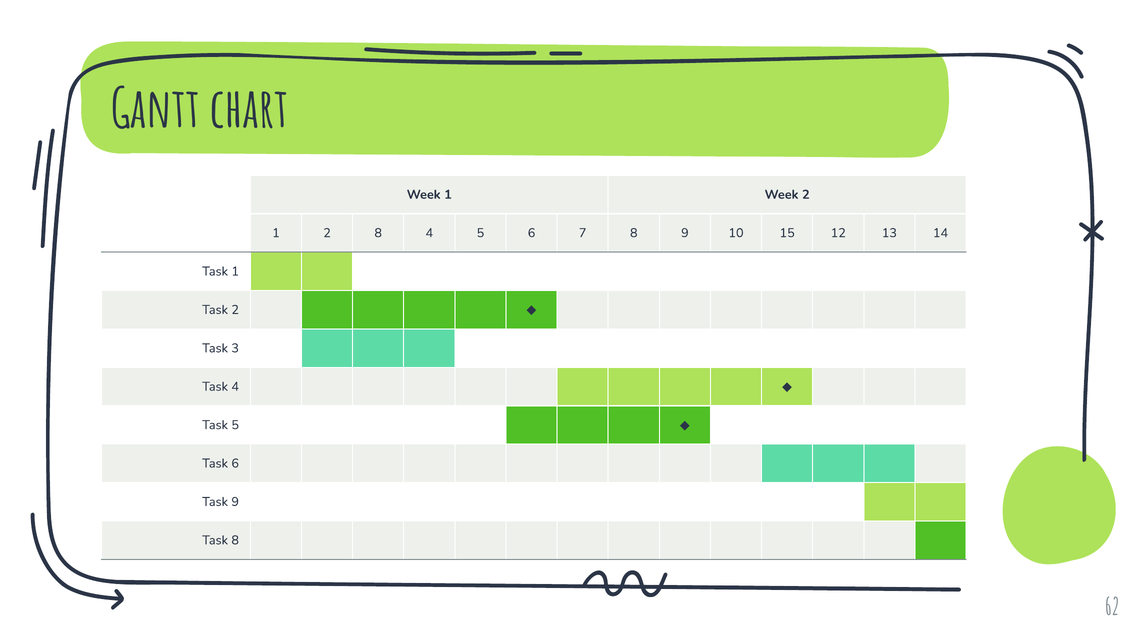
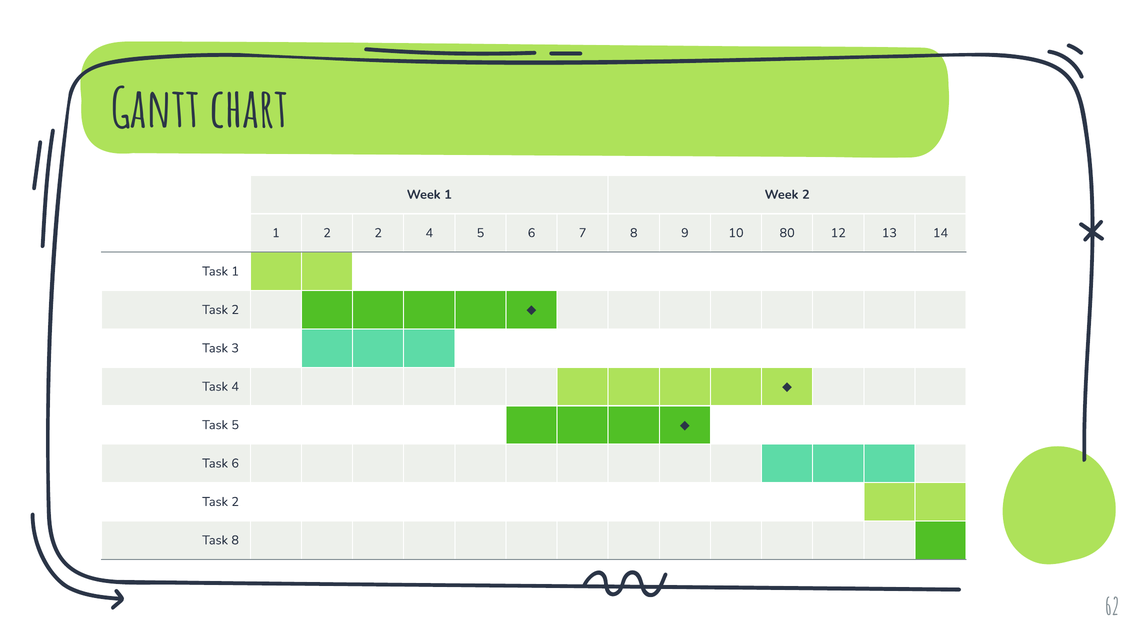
2 8: 8 -> 2 (378, 233)
15: 15 -> 80 (787, 233)
9: 9 -> 2 (235, 501)
